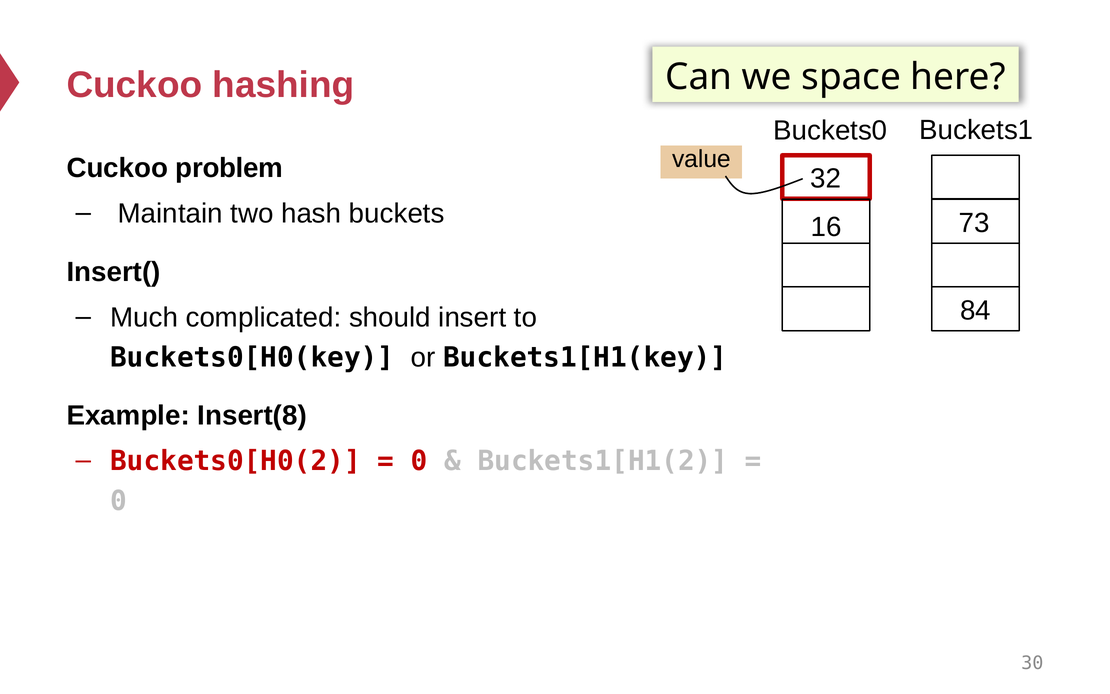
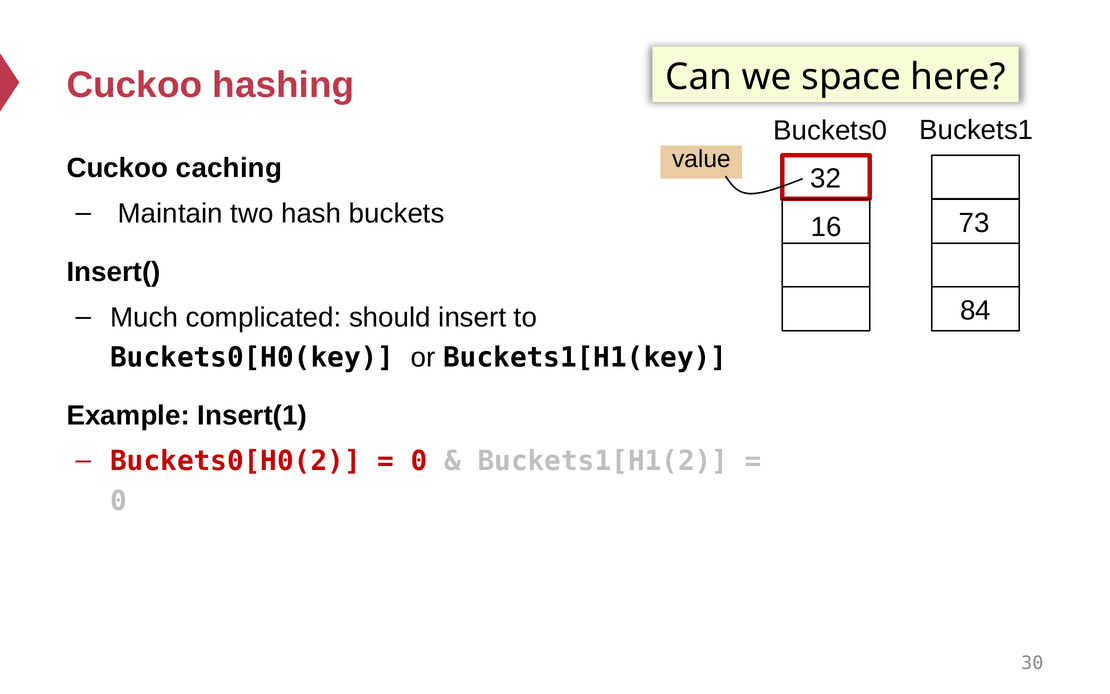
problem: problem -> caching (229, 168)
Insert(8: Insert(8 -> Insert(1 (252, 416)
